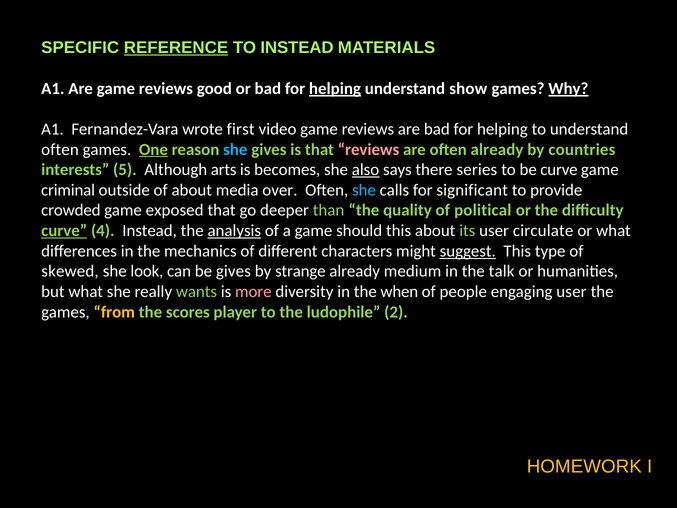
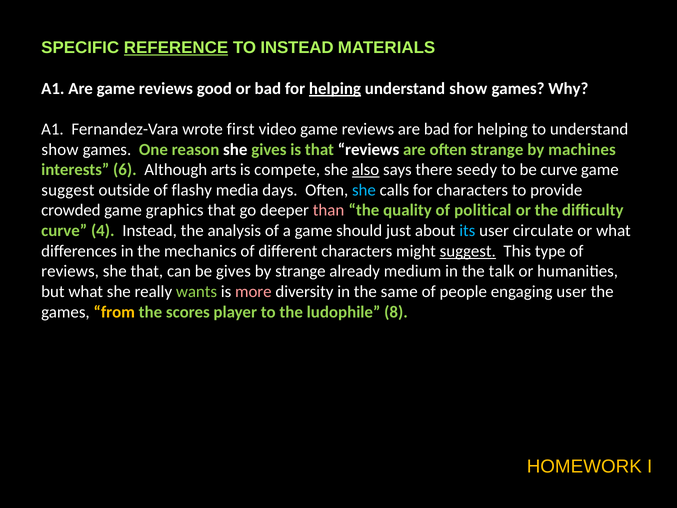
Why underline: present -> none (568, 88)
often: often -> show (60, 149)
One underline: present -> none (153, 149)
she colour: light blue -> white (235, 149)
reviews colour: pink -> white (369, 149)
often already: already -> strange (497, 149)
countries: countries -> machines (582, 149)
5: 5 -> 6 (125, 170)
becomes: becomes -> compete (287, 170)
series: series -> seedy (477, 170)
criminal: criminal -> suggest (68, 190)
of about: about -> flashy (192, 190)
over: over -> days (280, 190)
for significant: significant -> characters (472, 190)
exposed: exposed -> graphics (175, 210)
than colour: light green -> pink (329, 210)
curve underline: present -> none (64, 231)
analysis underline: present -> none (234, 231)
should this: this -> just (399, 231)
its colour: light green -> light blue (467, 231)
skewed: skewed -> reviews (70, 271)
she look: look -> that (147, 271)
when: when -> same (399, 292)
2: 2 -> 8 (396, 312)
